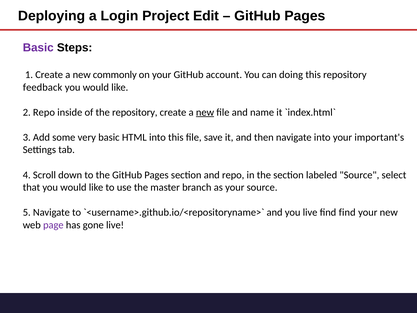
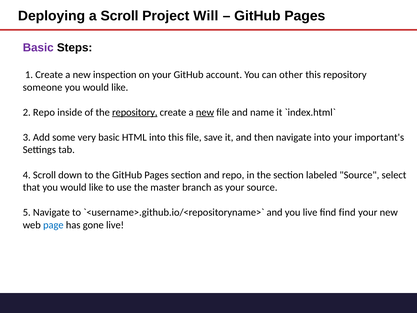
a Login: Login -> Scroll (120, 16)
Edit: Edit -> Will (206, 16)
commonly: commonly -> inspection (115, 75)
doing: doing -> other (291, 75)
feedback: feedback -> someone (43, 87)
repository underline: none -> present (135, 112)
page colour: purple -> blue (53, 225)
